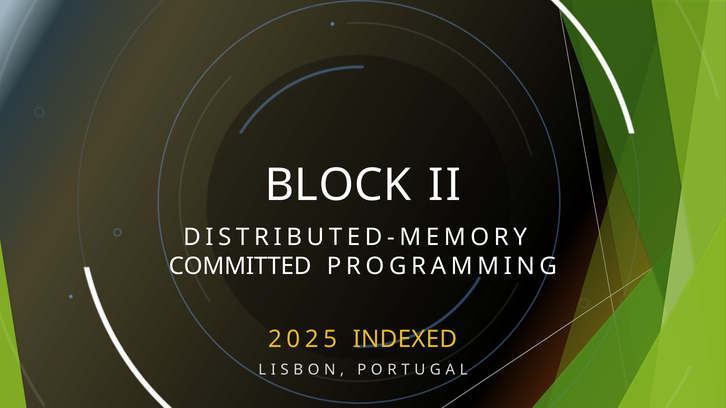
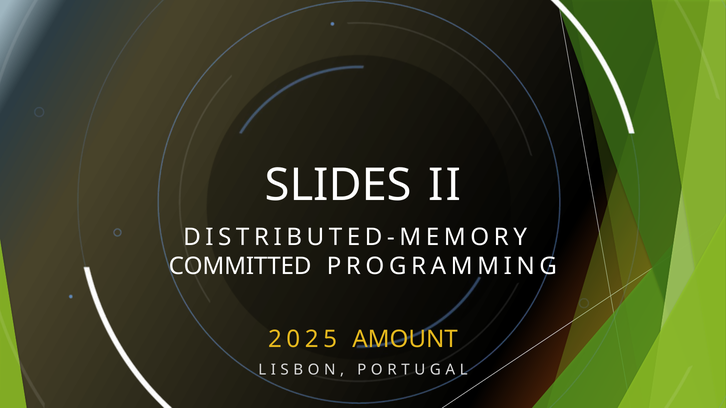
BLOCK: BLOCK -> SLIDES (338, 186)
INDEXED: INDEXED -> AMOUNT (405, 340)
